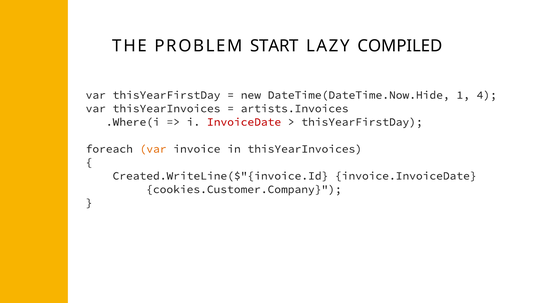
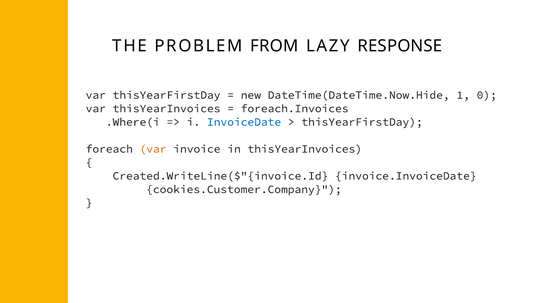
START: START -> FROM (274, 46)
COMPILED: COMPILED -> RESPONSE (400, 46)
4: 4 -> 0 (487, 95)
artists.Invoices: artists.Invoices -> foreach.Invoices (295, 108)
InvoiceDate colour: red -> blue (244, 122)
